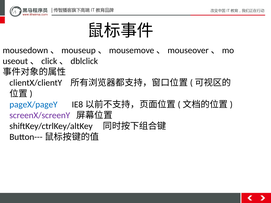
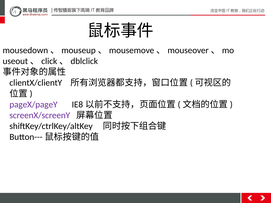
pageX/pageY colour: blue -> purple (33, 105)
